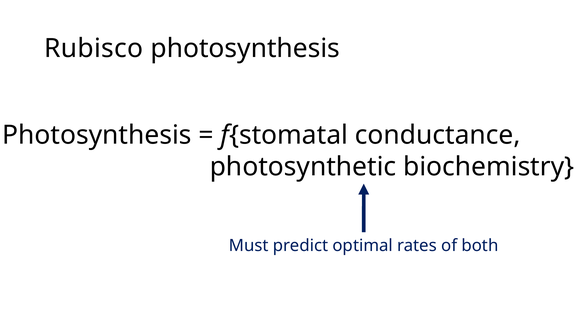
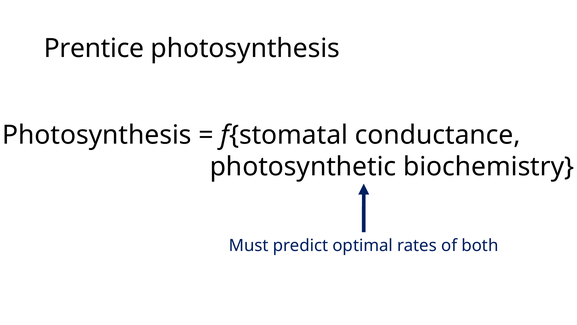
Rubisco: Rubisco -> Prentice (94, 48)
